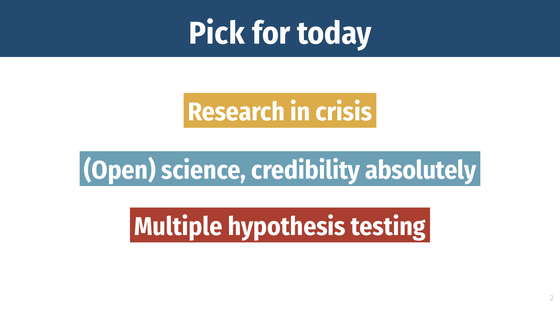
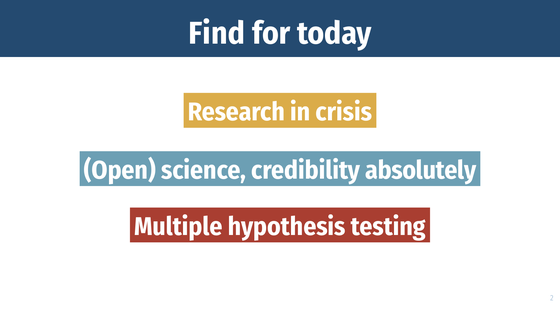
Pick: Pick -> Find (217, 33)
